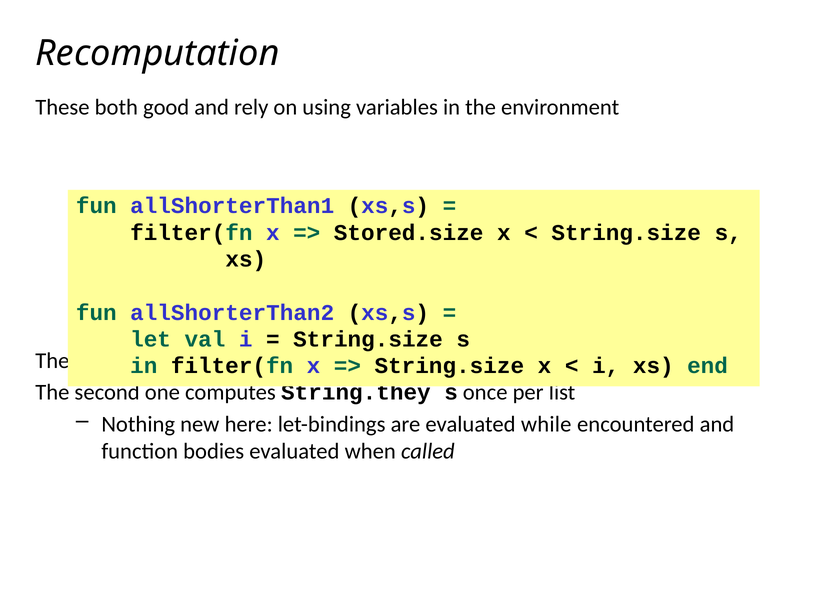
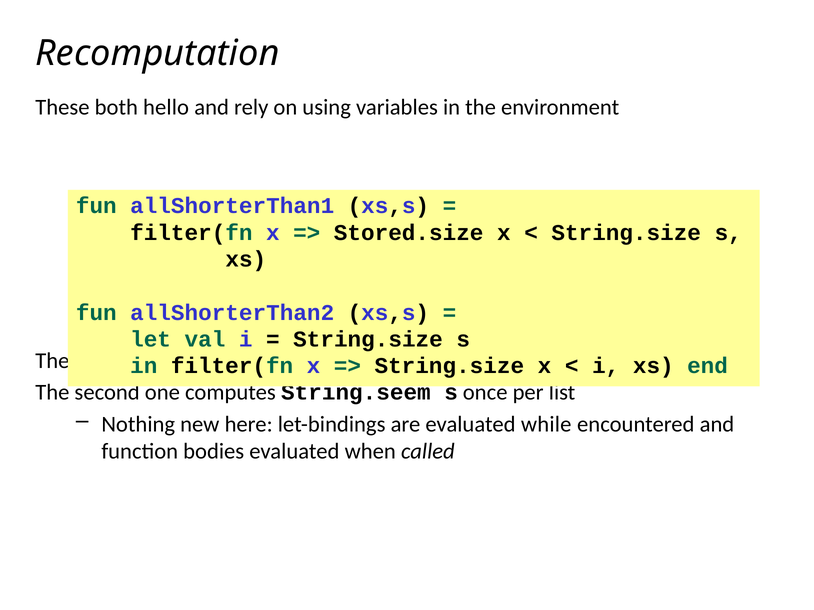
good: good -> hello (166, 107)
String.they: String.they -> String.seem (356, 393)
